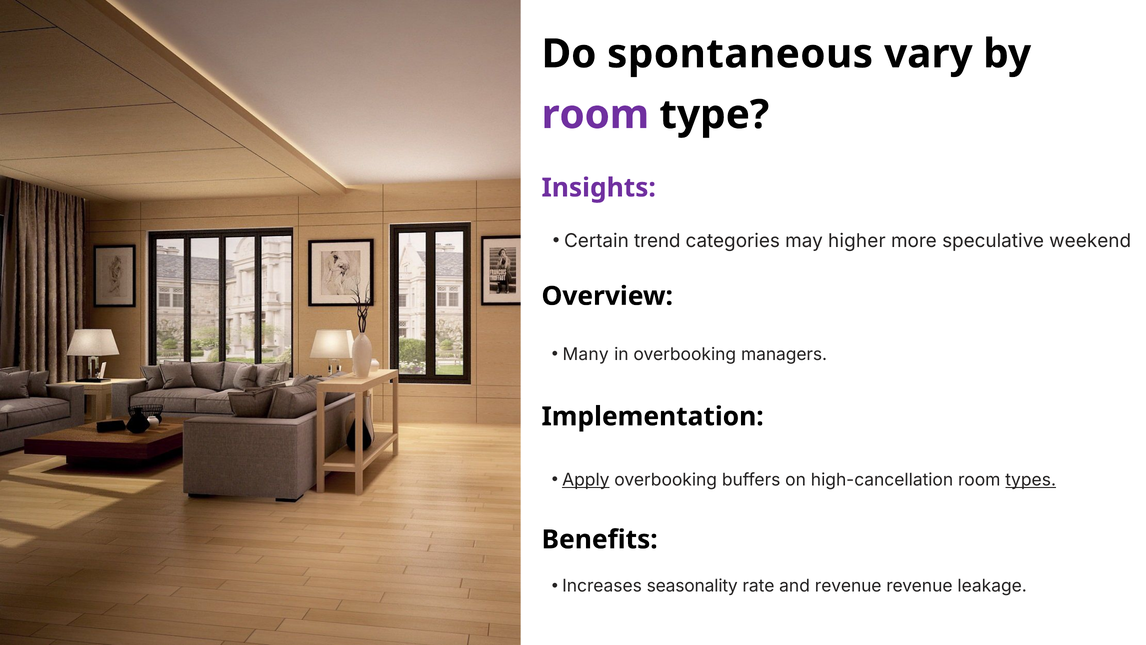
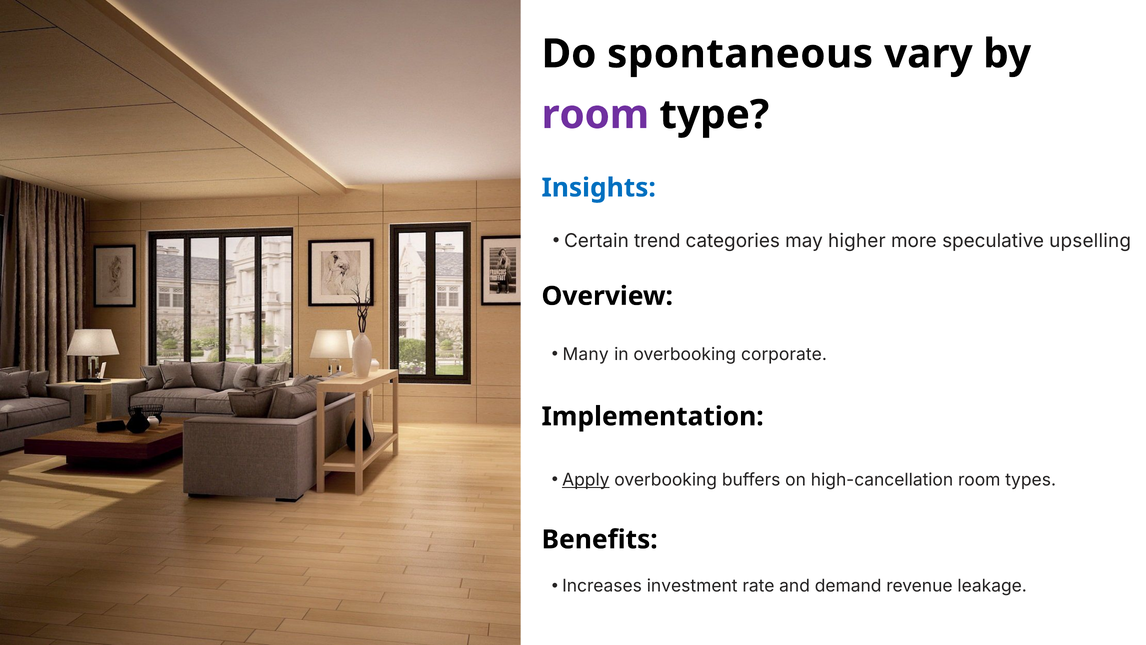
Insights colour: purple -> blue (599, 188)
weekend: weekend -> upselling (1090, 241)
managers: managers -> corporate (784, 354)
types underline: present -> none (1031, 480)
seasonality: seasonality -> investment (692, 586)
and revenue: revenue -> demand (848, 586)
